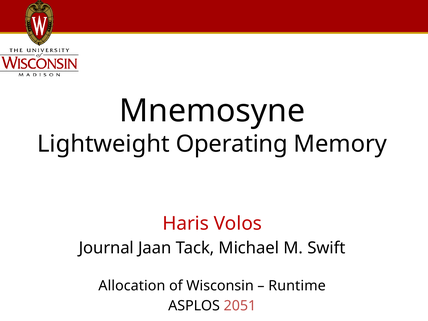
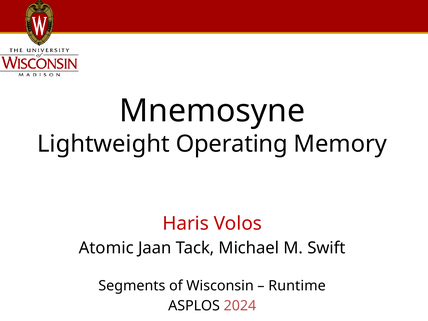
Journal: Journal -> Atomic (106, 248)
Allocation: Allocation -> Segments (132, 286)
2051: 2051 -> 2024 (240, 306)
